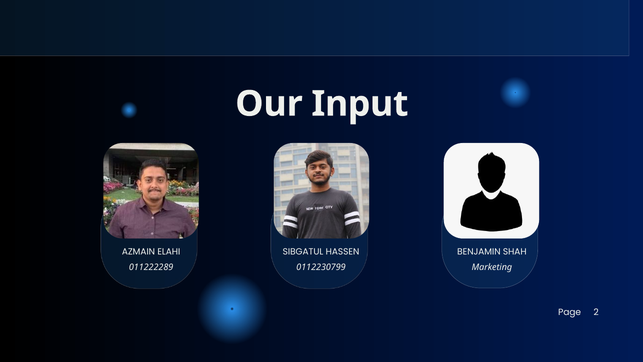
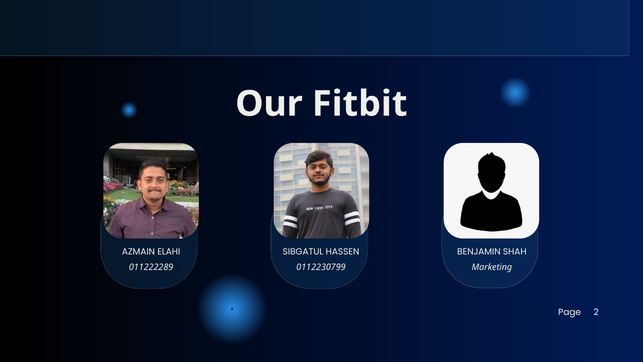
Input: Input -> Fitbit (360, 104)
